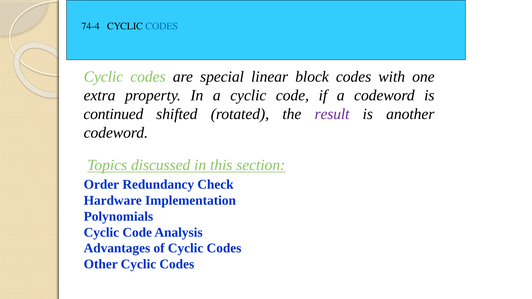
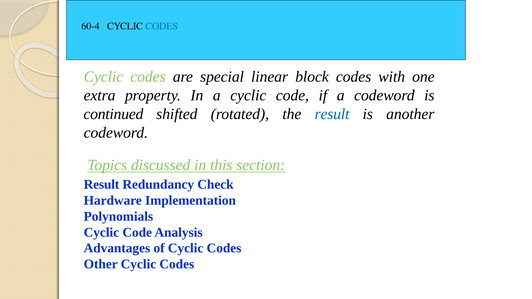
74-4: 74-4 -> 60-4 (90, 26)
result colour: purple -> blue (332, 114)
Order: Order -> Result (101, 185)
